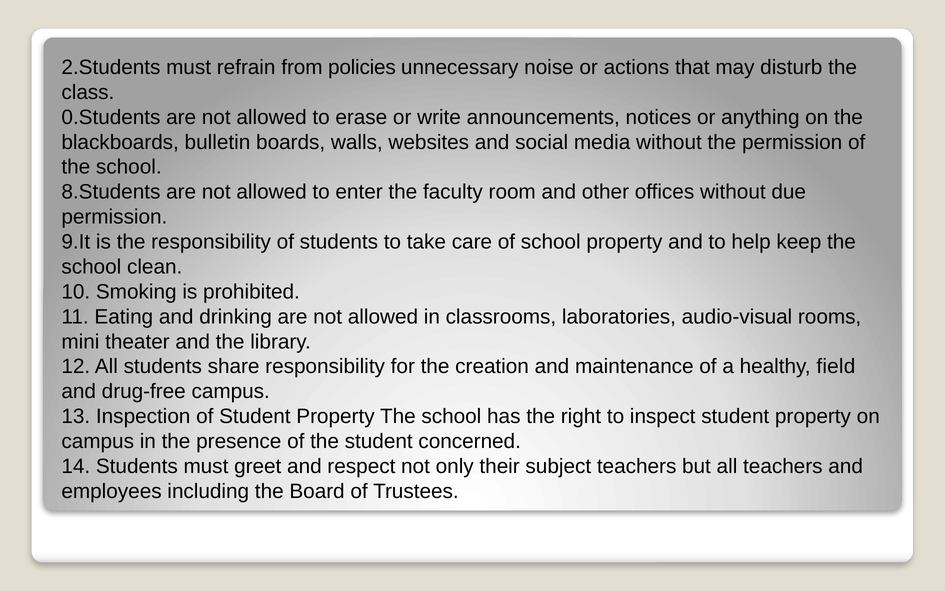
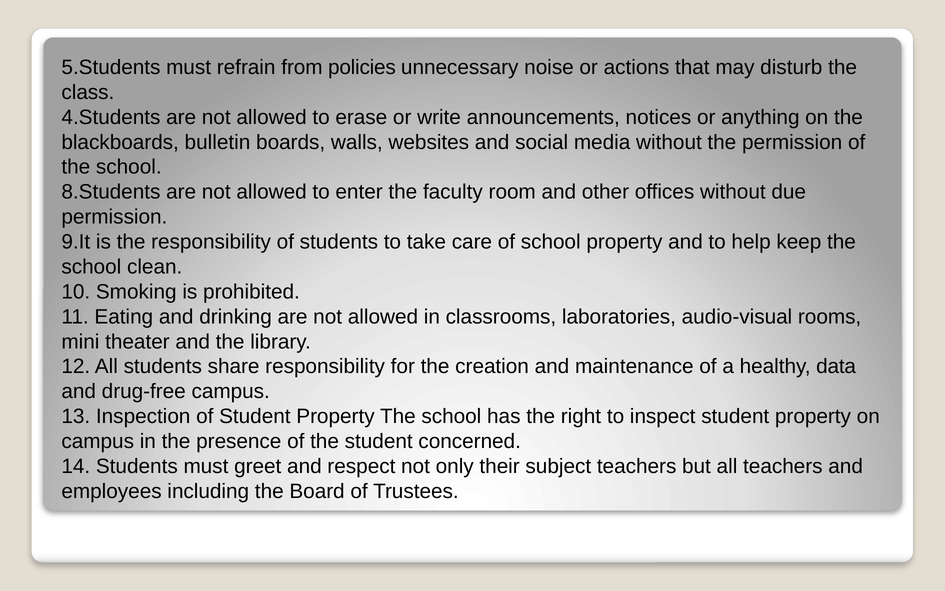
2.Students: 2.Students -> 5.Students (111, 67)
0.Students: 0.Students -> 4.Students (111, 117)
field: field -> data (836, 366)
